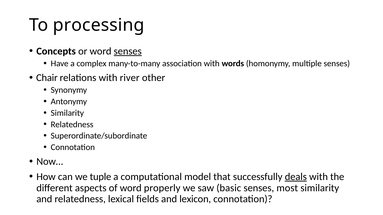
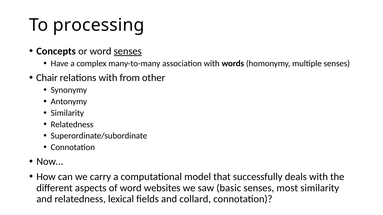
river: river -> from (130, 78)
tuple: tuple -> carry (100, 177)
deals underline: present -> none (296, 177)
properly: properly -> websites (162, 188)
lexicon: lexicon -> collard (195, 199)
